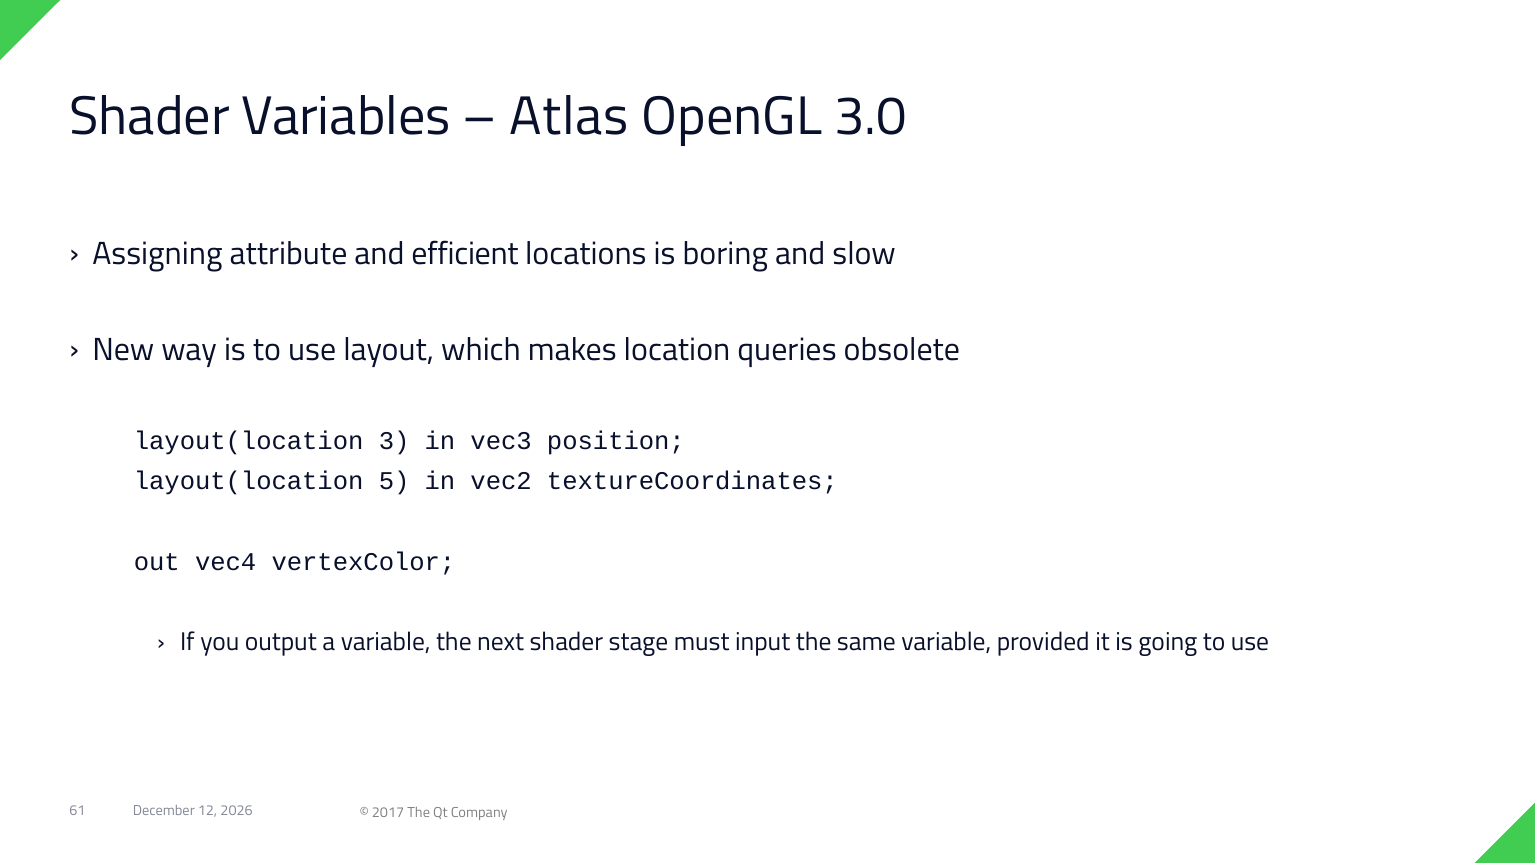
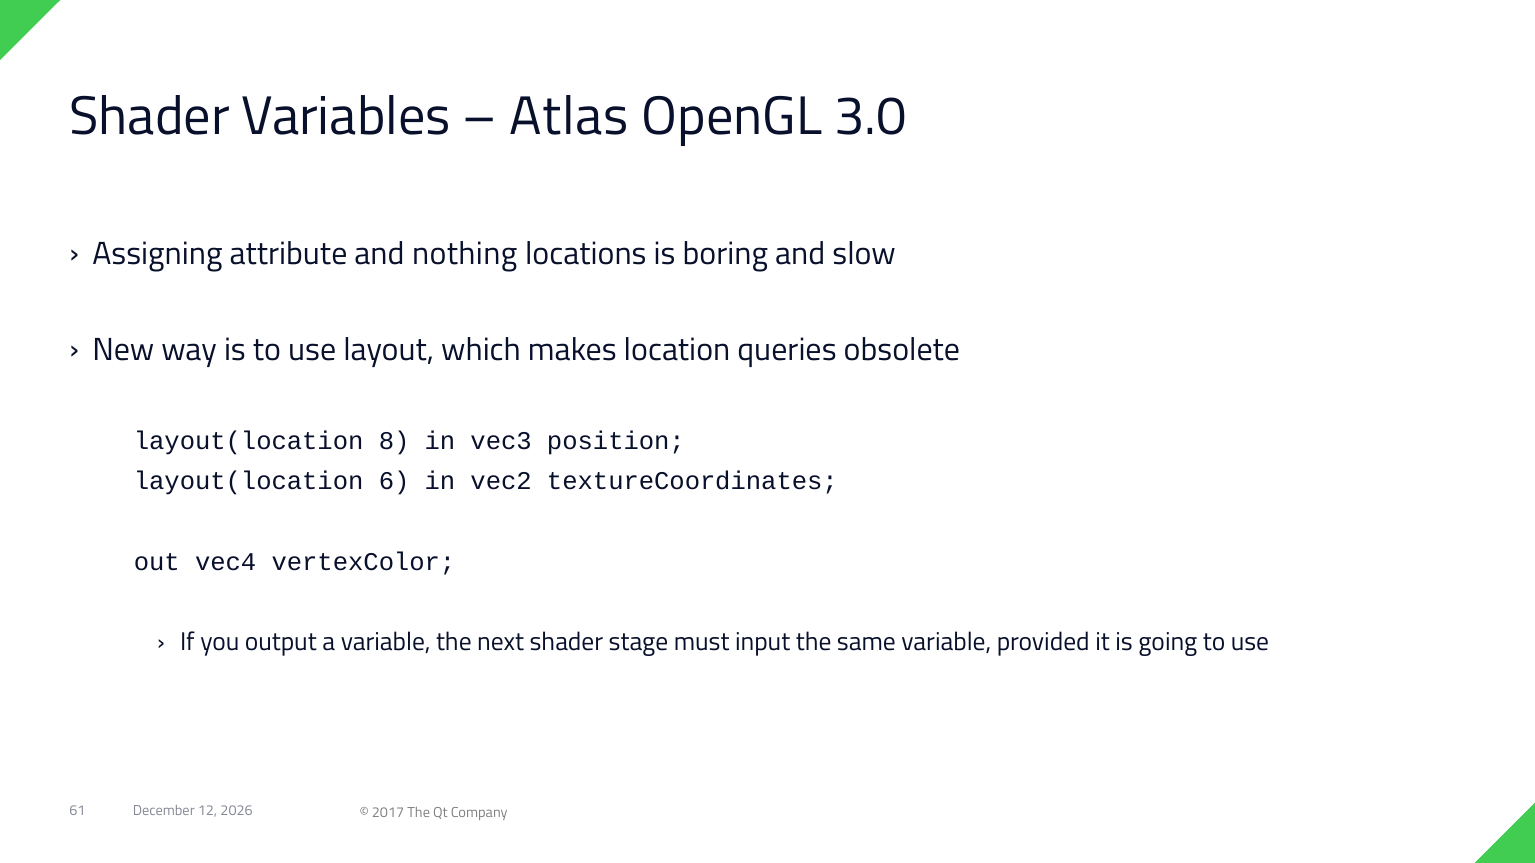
efficient: efficient -> nothing (465, 254)
3: 3 -> 8 (394, 442)
5: 5 -> 6 (394, 482)
